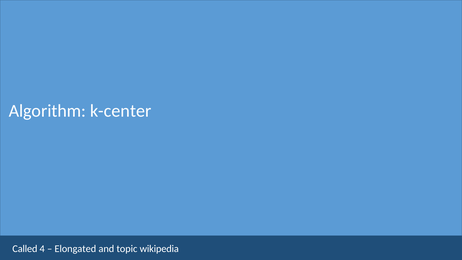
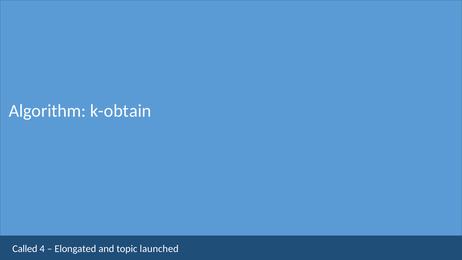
k-center: k-center -> k-obtain (121, 111)
wikipedia: wikipedia -> launched (159, 249)
